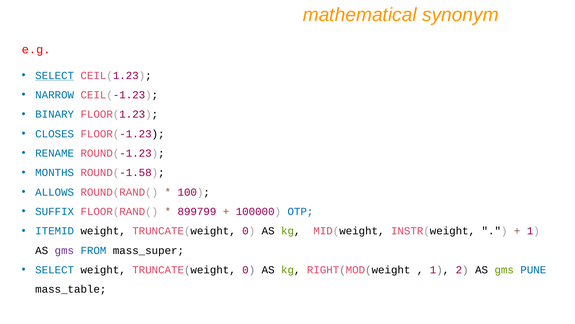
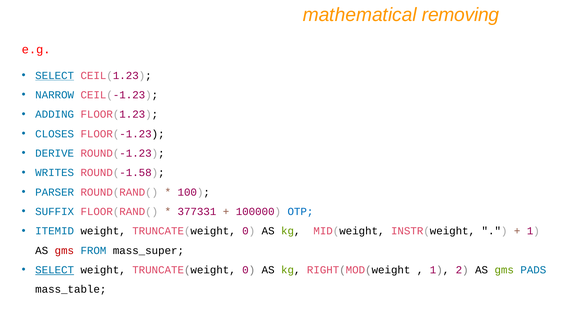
synonym: synonym -> removing (461, 15)
BINARY: BINARY -> ADDING (55, 114)
RENAME: RENAME -> DERIVE (55, 153)
MONTHS: MONTHS -> WRITES (55, 172)
ALLOWS: ALLOWS -> PARSER (55, 192)
899799: 899799 -> 377331 (197, 211)
gms colour: purple -> red (64, 250)
SELECT underline: none -> present (55, 269)
PUNE: PUNE -> PADS (533, 269)
